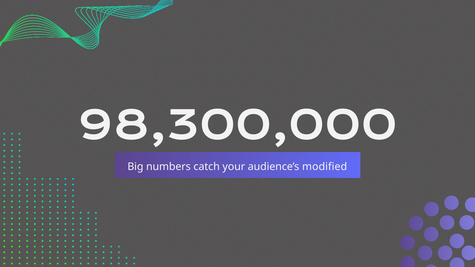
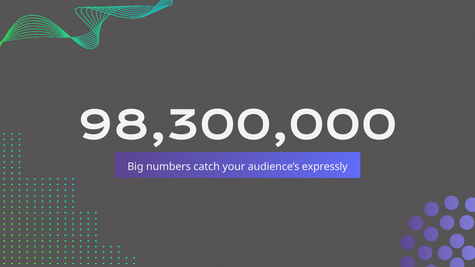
modified: modified -> expressly (325, 167)
